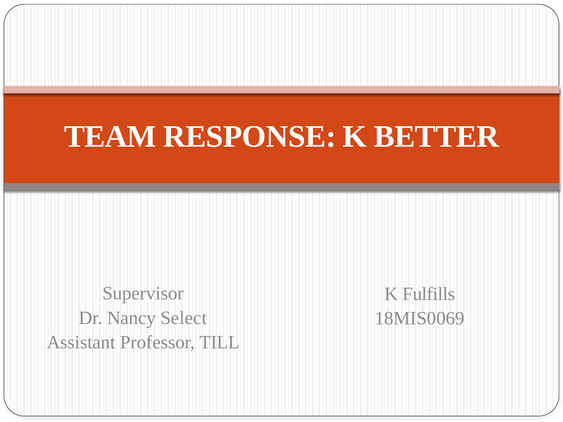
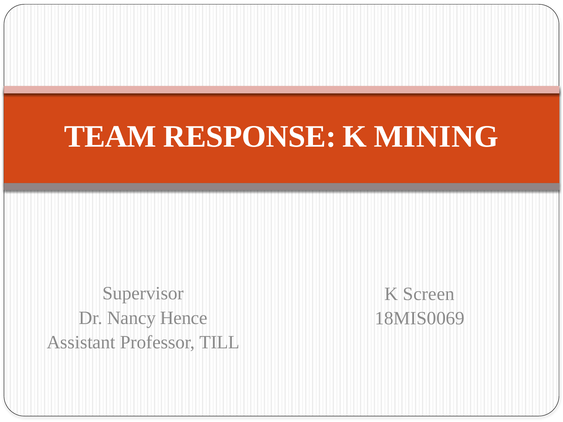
BETTER: BETTER -> MINING (436, 137)
Fulfills: Fulfills -> Screen (429, 294)
Select: Select -> Hence (184, 318)
